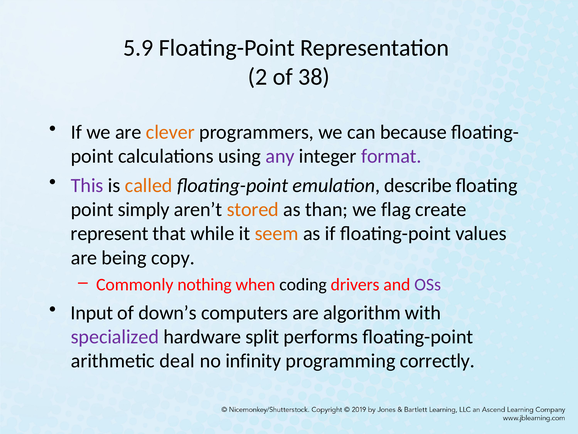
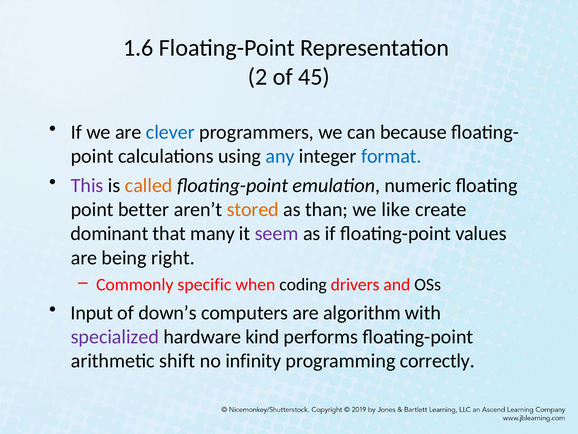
5.9: 5.9 -> 1.6 (138, 48)
38: 38 -> 45 (314, 77)
clever colour: orange -> blue (170, 132)
any colour: purple -> blue (280, 156)
format colour: purple -> blue (391, 156)
describe: describe -> numeric (418, 185)
simply: simply -> better (144, 209)
flag: flag -> like (396, 209)
represent: represent -> dominant (110, 233)
while: while -> many (213, 233)
seem colour: orange -> purple (277, 233)
copy: copy -> right (173, 257)
nothing: nothing -> specific (204, 284)
OSs colour: purple -> black (428, 284)
split: split -> kind (262, 336)
deal: deal -> shift (177, 361)
